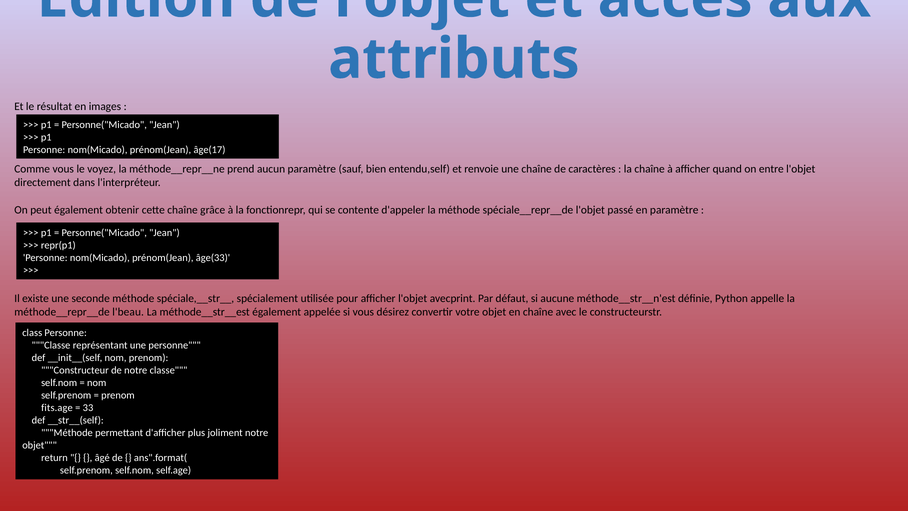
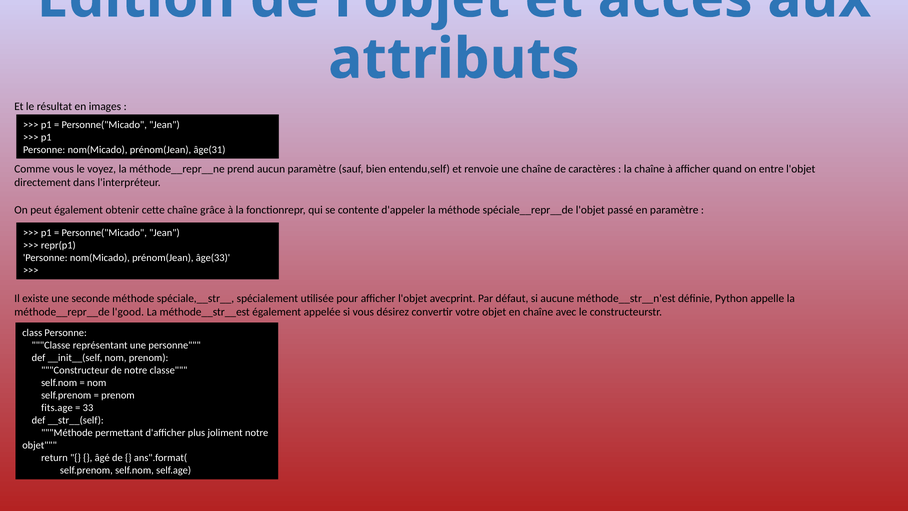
âge(17: âge(17 -> âge(31 (209, 150)
l'beau: l'beau -> l'good (128, 312)
